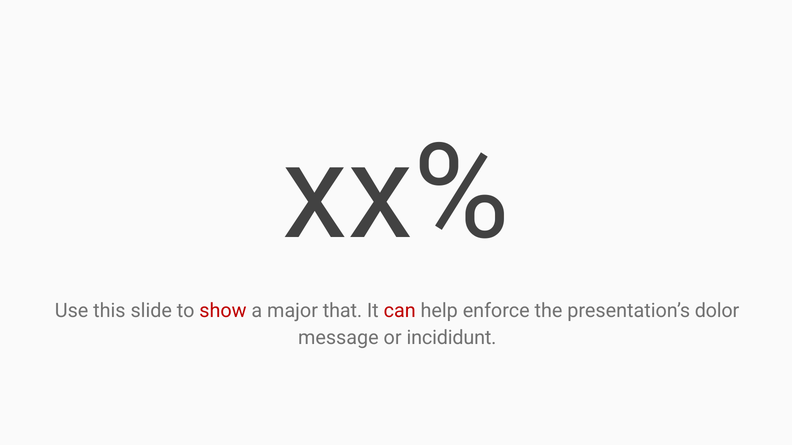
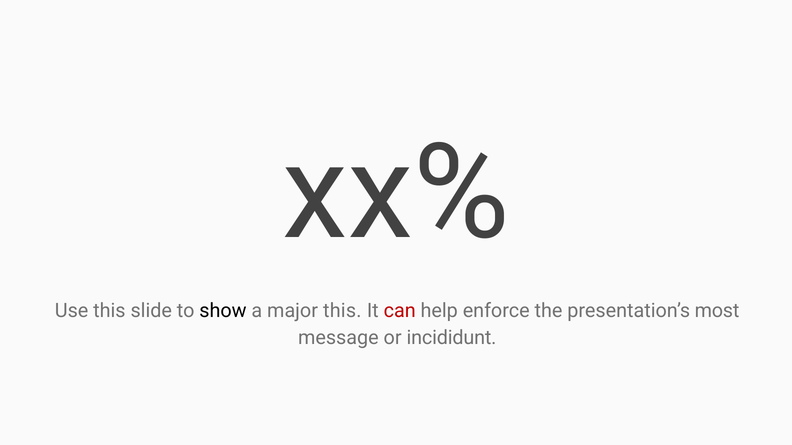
show colour: red -> black (223, 311)
major that: that -> this (342, 311)
dolor: dolor -> most (717, 311)
